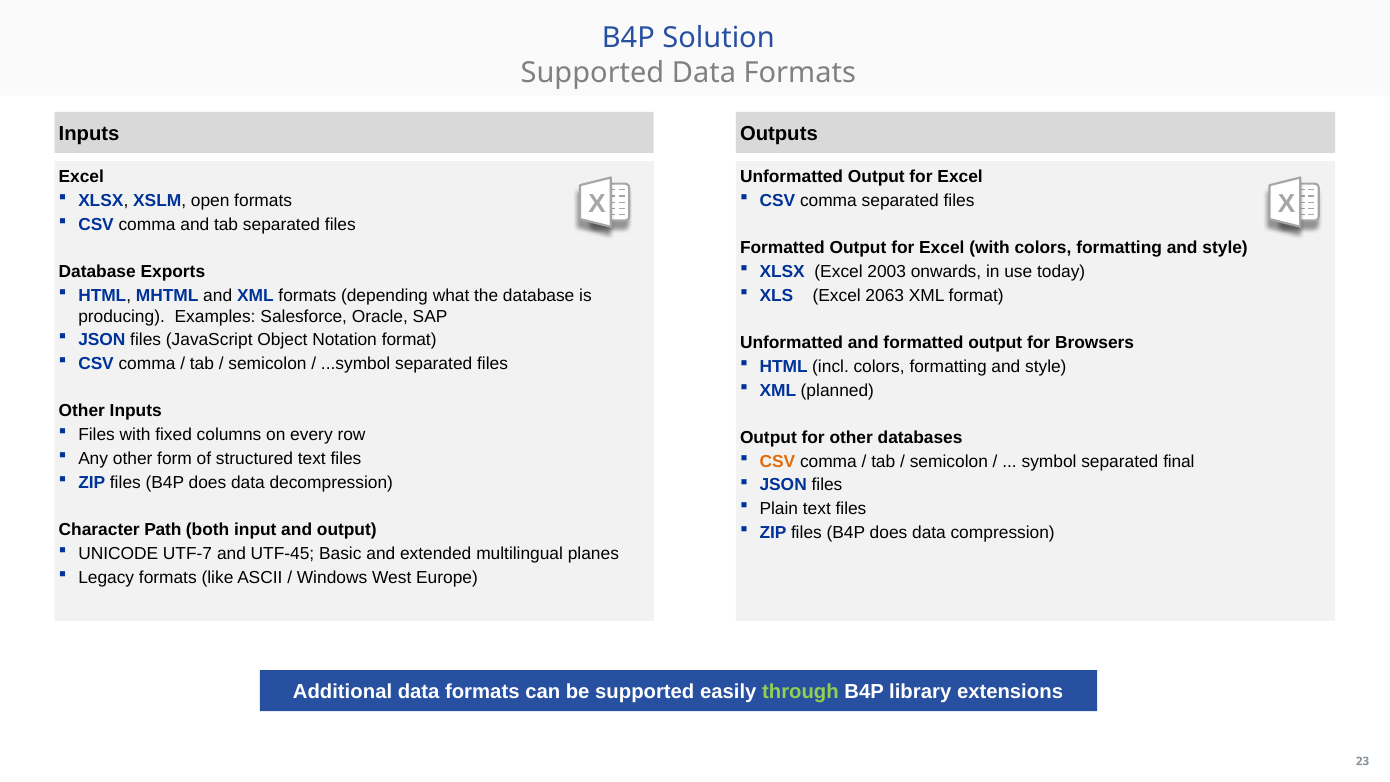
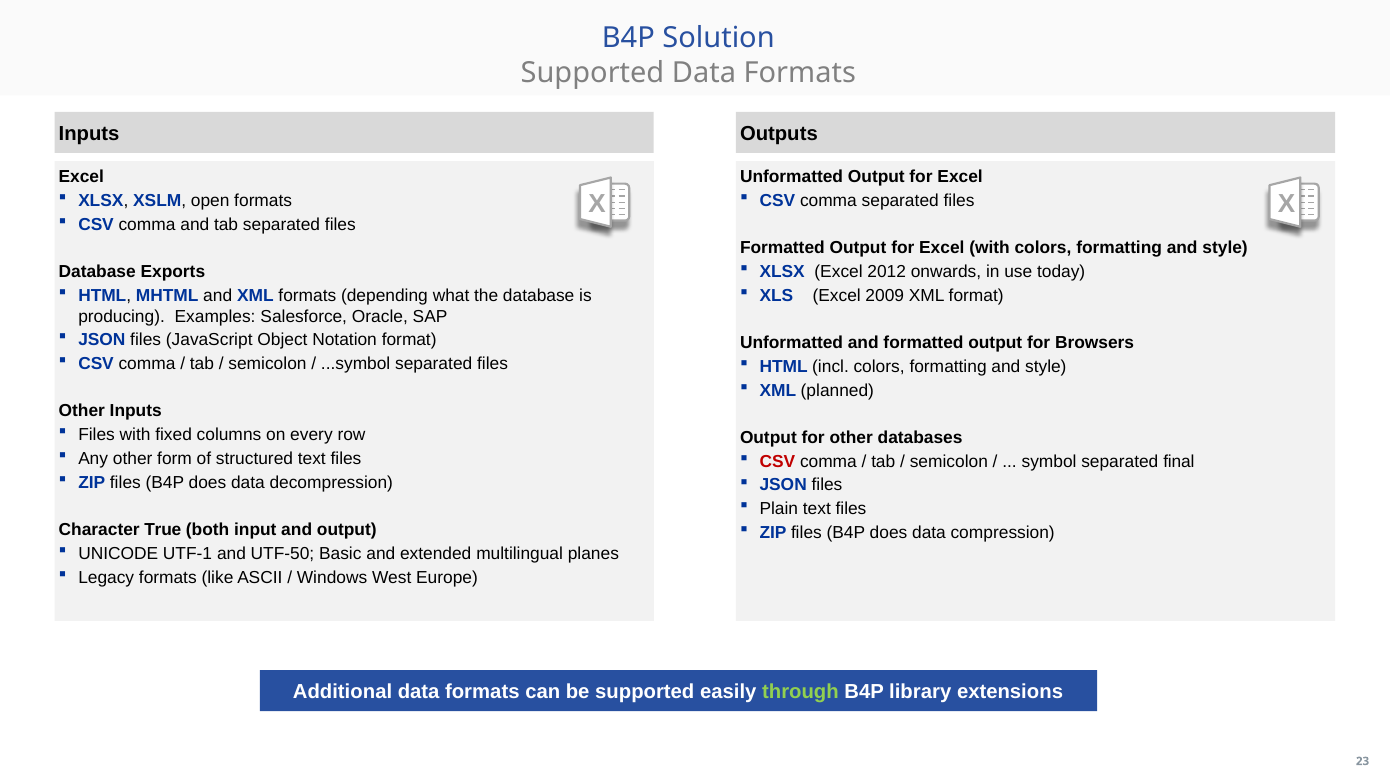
2003: 2003 -> 2012 (887, 272)
2063: 2063 -> 2009 (885, 295)
CSV colour: orange -> red (777, 461)
Path: Path -> True (163, 530)
UTF-7: UTF-7 -> UTF-1 (188, 553)
UTF-45: UTF-45 -> UTF-50 (282, 553)
